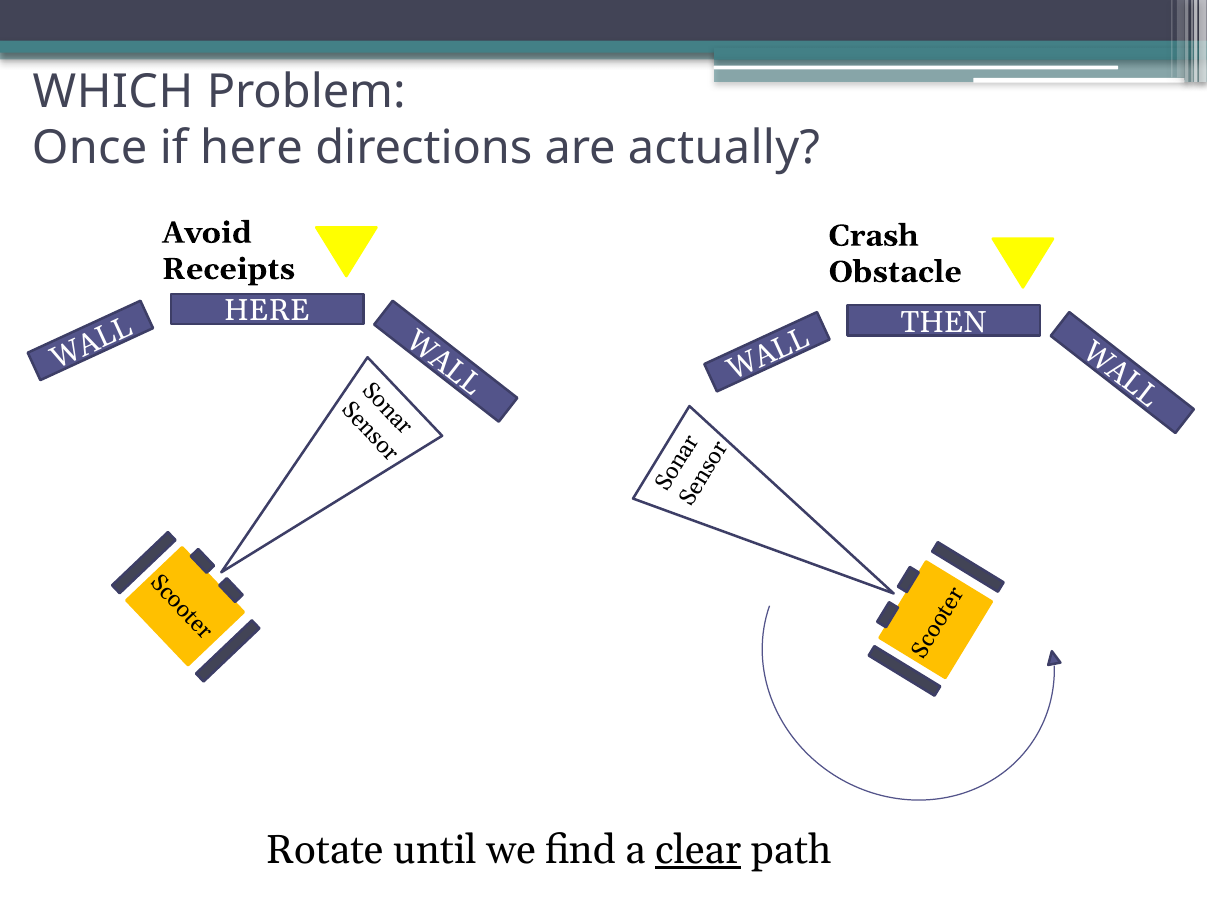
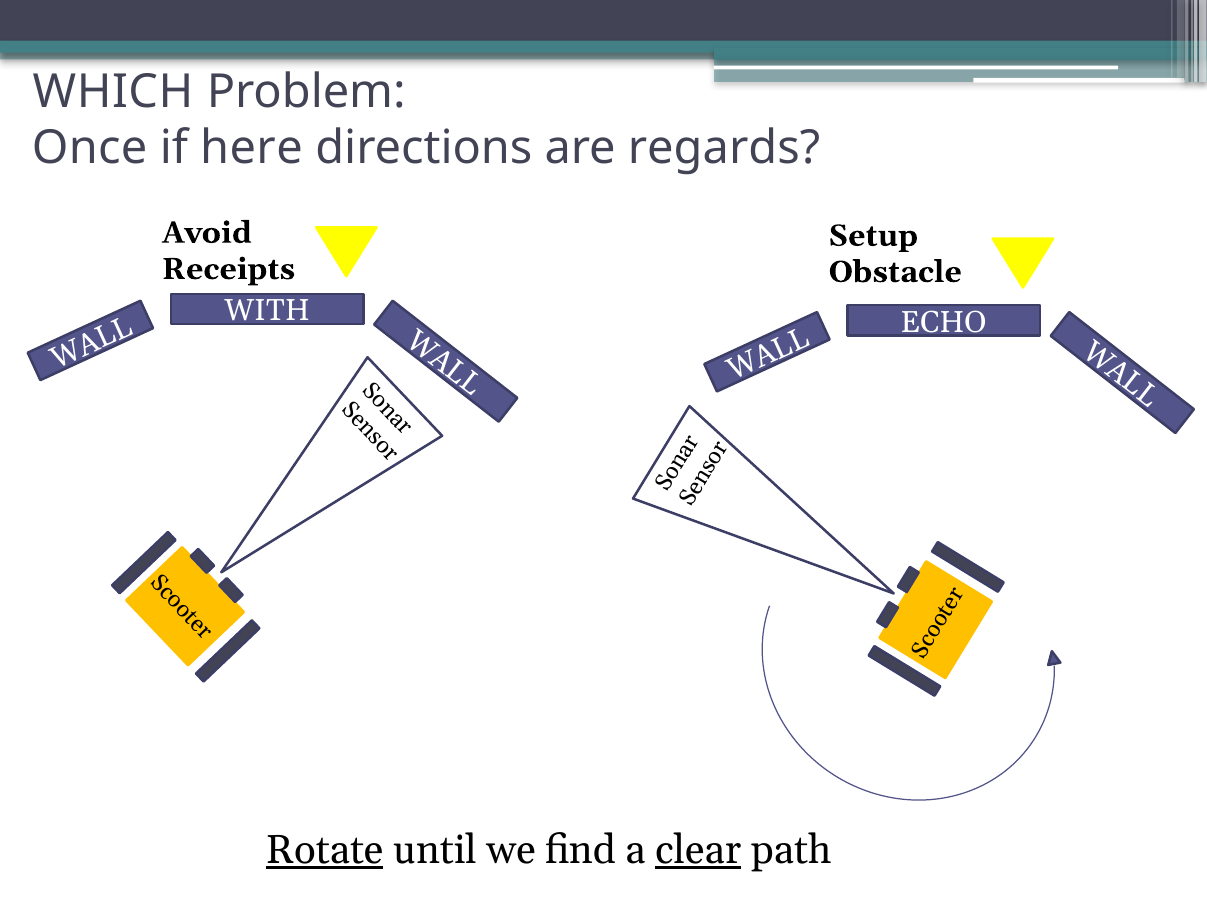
actually: actually -> regards (724, 148)
Crash: Crash -> Setup (873, 235)
HERE: HERE -> WITH (267, 311)
THEN: THEN -> ECHO (944, 322)
Rotate underline: none -> present (325, 849)
